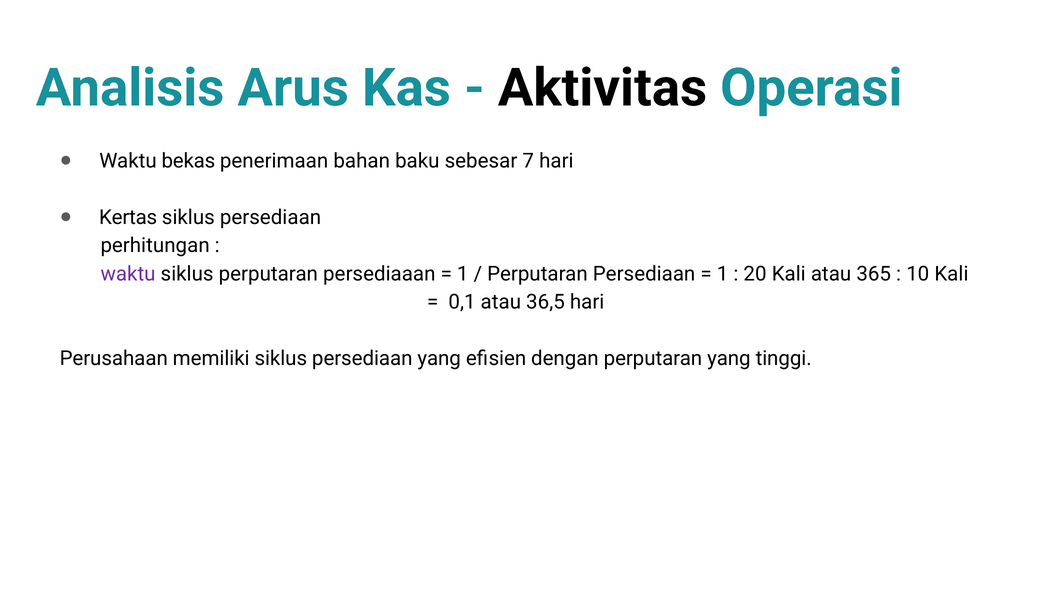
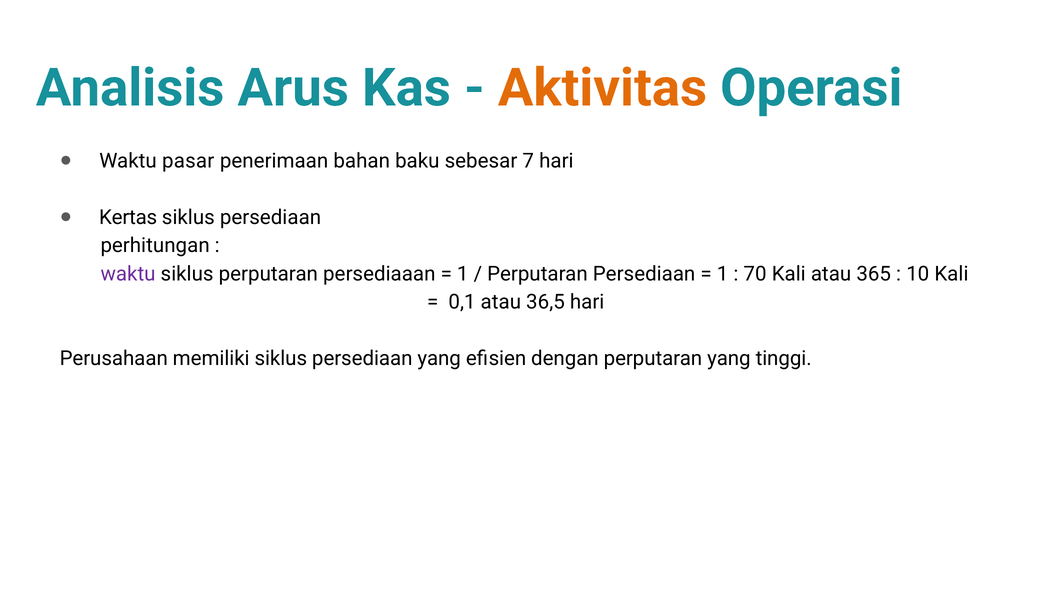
Aktivitas colour: black -> orange (603, 88)
bekas: bekas -> pasar (188, 161)
20: 20 -> 70 (755, 274)
